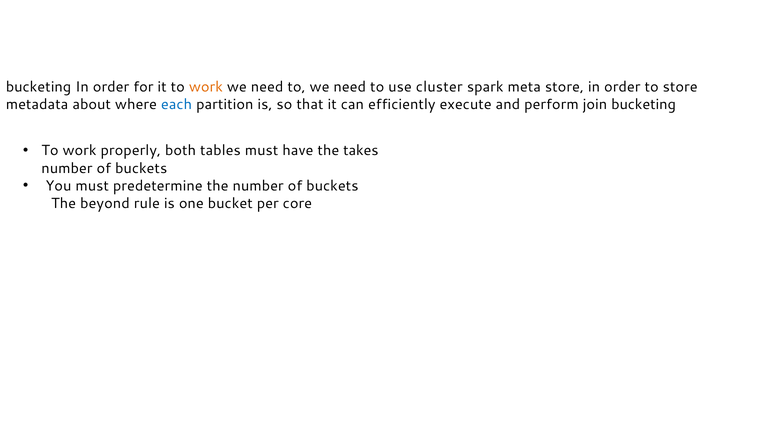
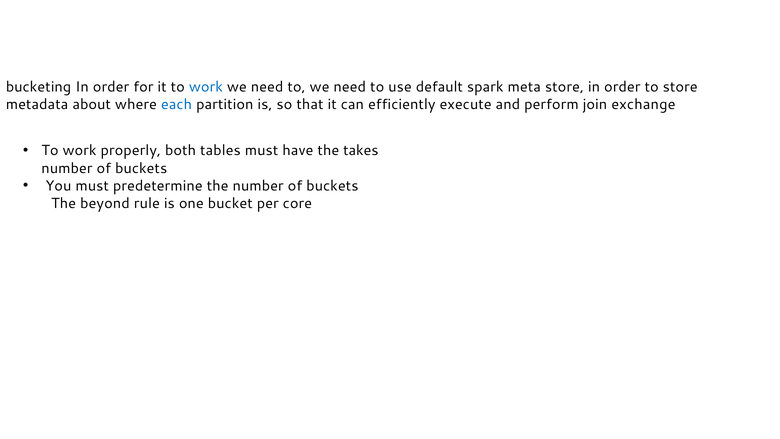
work colour: orange -> blue (206, 87)
cluster: cluster -> default (439, 87)
join bucketing: bucketing -> exchange (643, 104)
